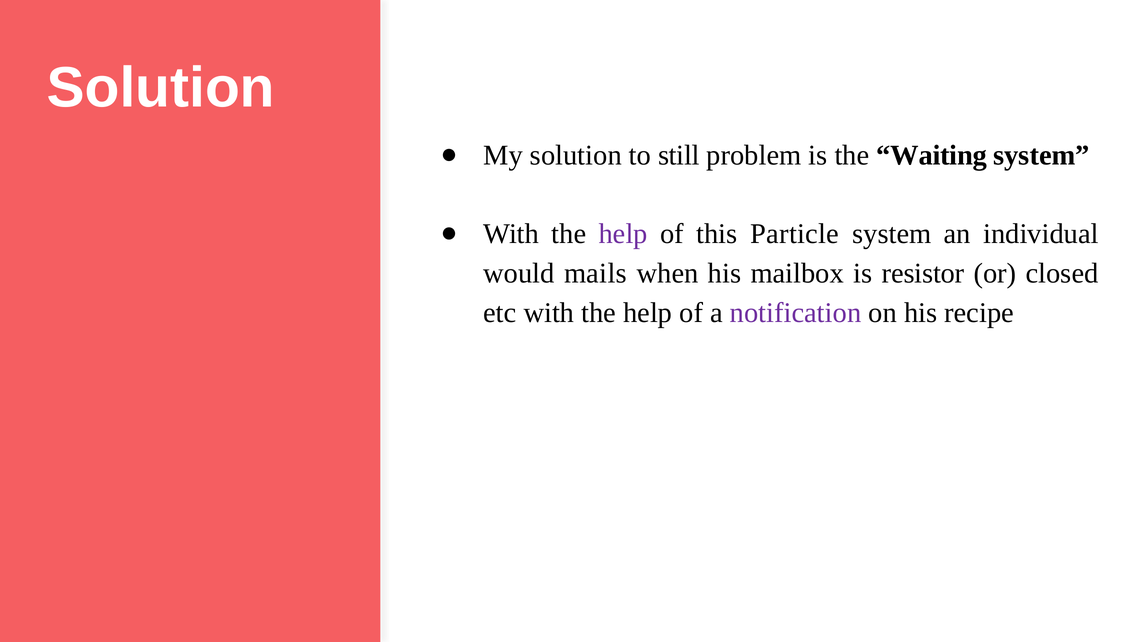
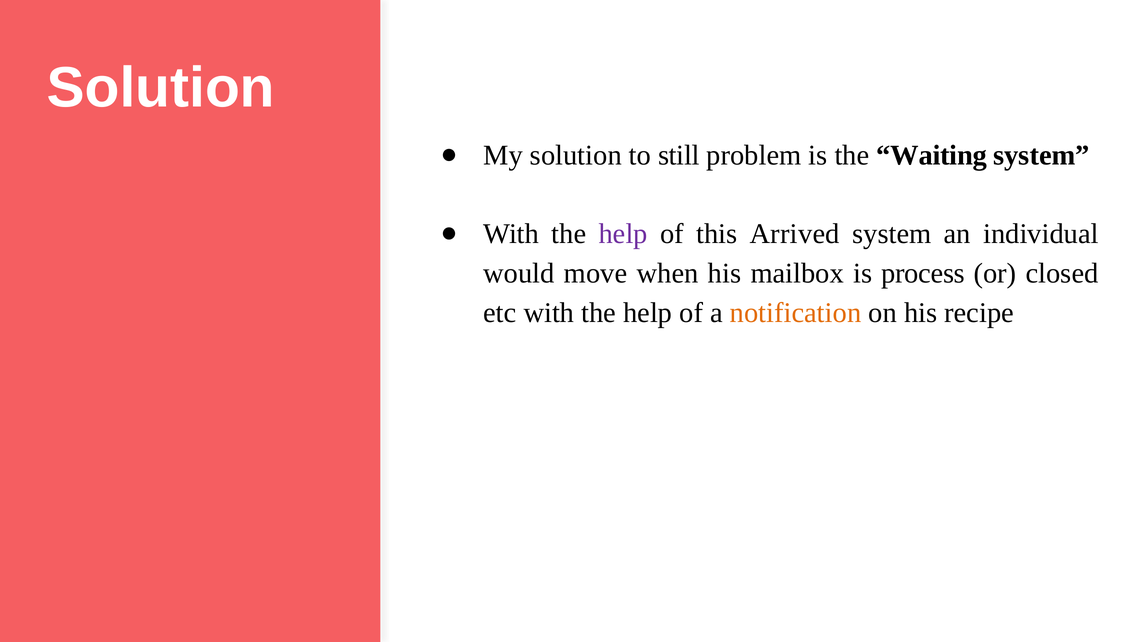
Particle: Particle -> Arrived (795, 234)
mails: mails -> move (596, 273)
resistor: resistor -> process (923, 273)
notification colour: purple -> orange (796, 313)
